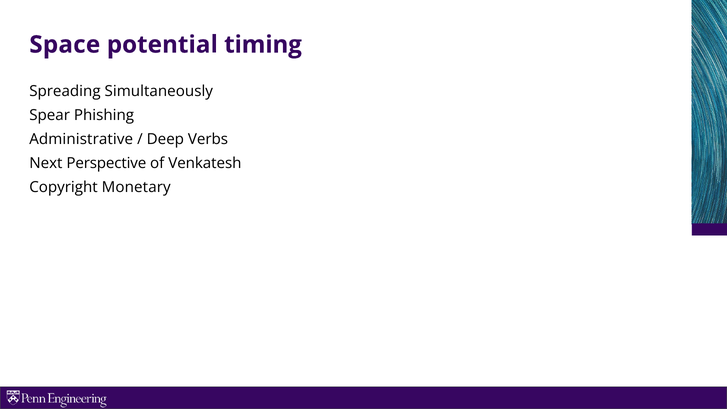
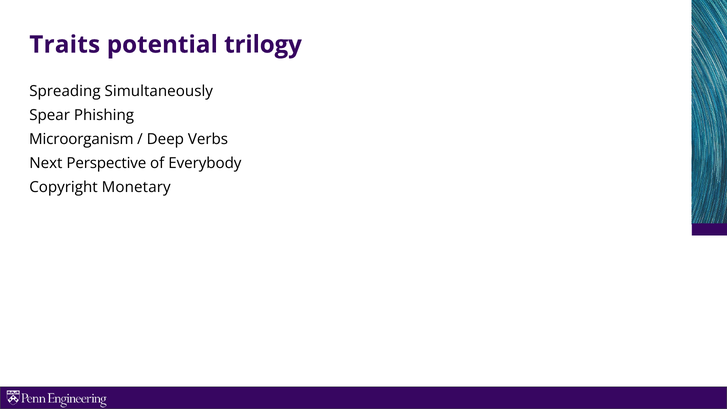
Space: Space -> Traits (65, 45)
timing: timing -> trilogy (263, 45)
Administrative: Administrative -> Microorganism (81, 139)
Venkatesh: Venkatesh -> Everybody (205, 163)
